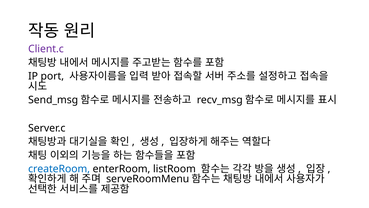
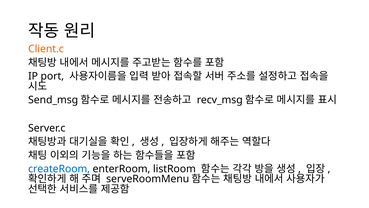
Client.c colour: purple -> orange (46, 49)
